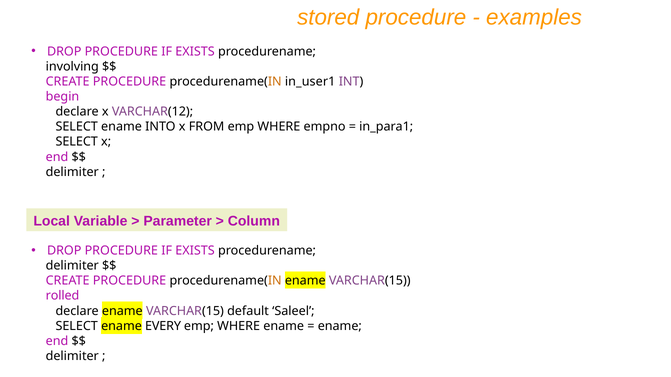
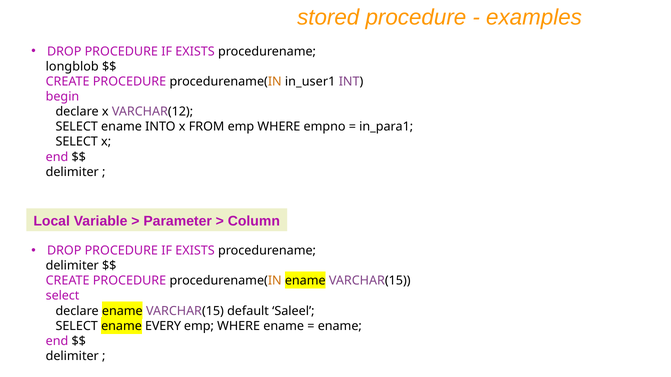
involving: involving -> longblob (72, 67)
rolled: rolled -> select (63, 296)
